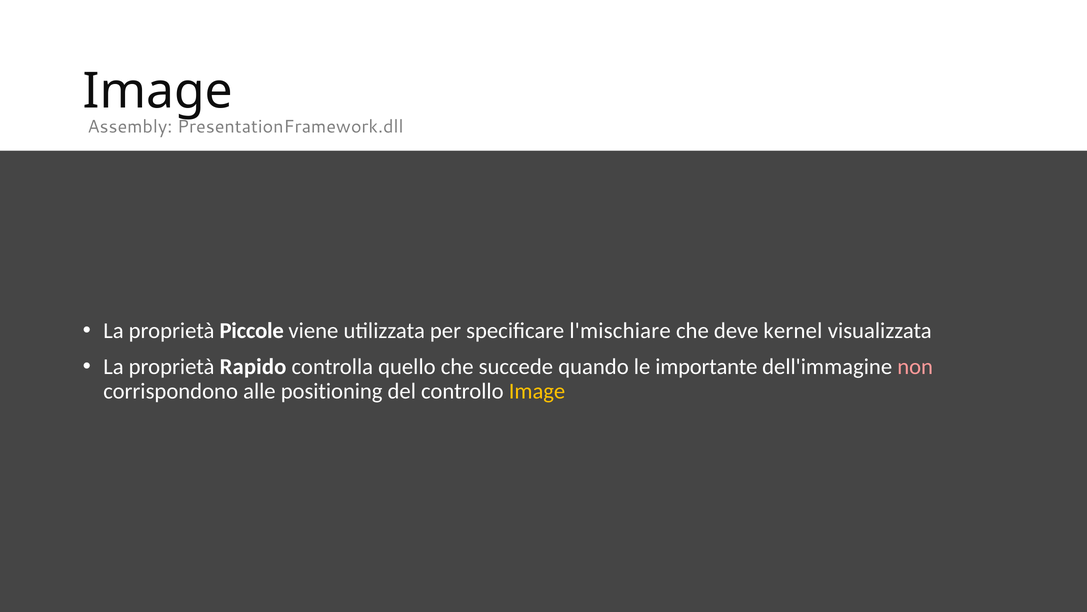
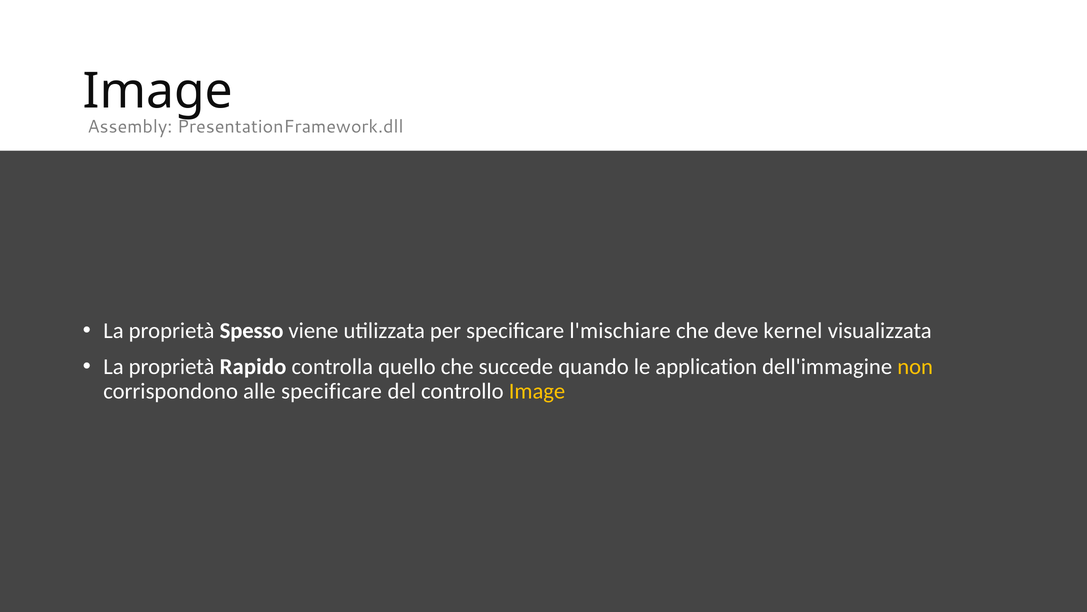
Piccole: Piccole -> Spesso (252, 331)
importante: importante -> application (706, 366)
non colour: pink -> yellow (915, 366)
alle positioning: positioning -> specificare (331, 391)
